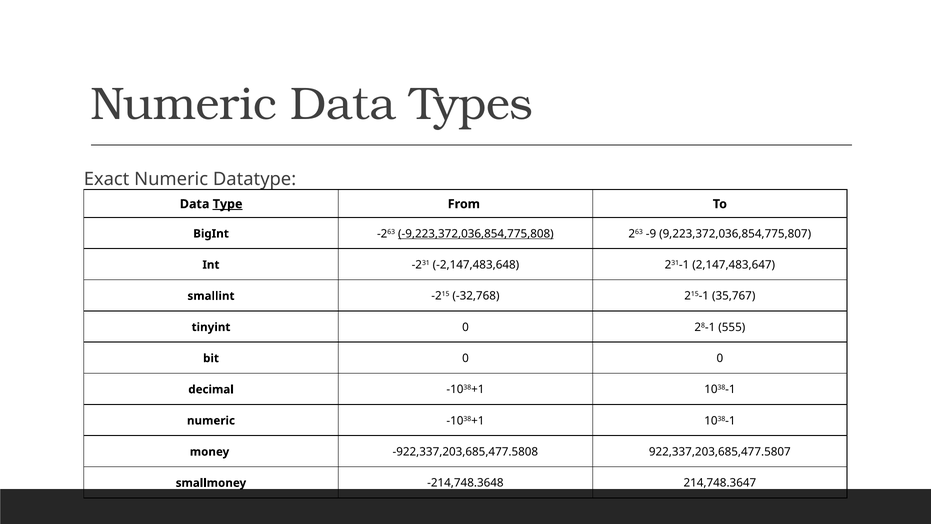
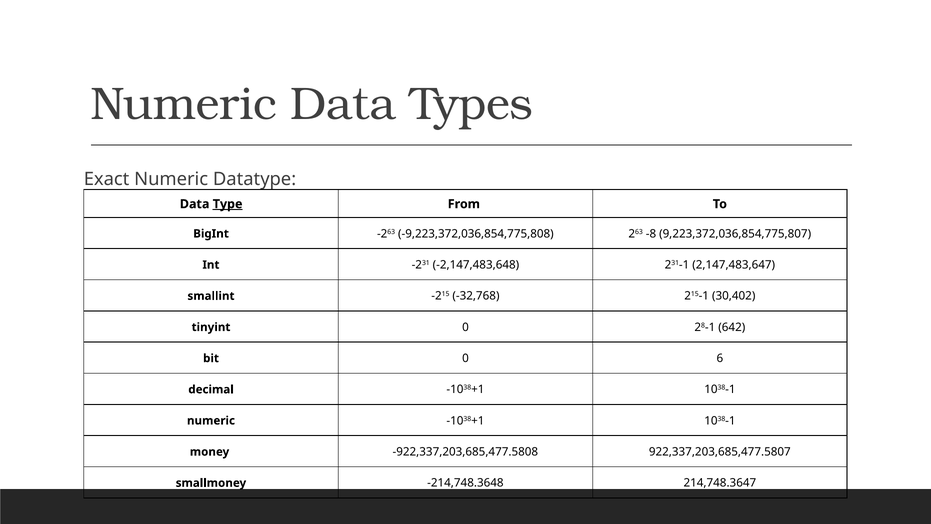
-9,223,372,036,854,775,808 underline: present -> none (476, 234)
-9: -9 -> -8 (651, 234)
35,767: 35,767 -> 30,402 (734, 296)
555: 555 -> 642 (732, 327)
0 0: 0 -> 6 (720, 358)
